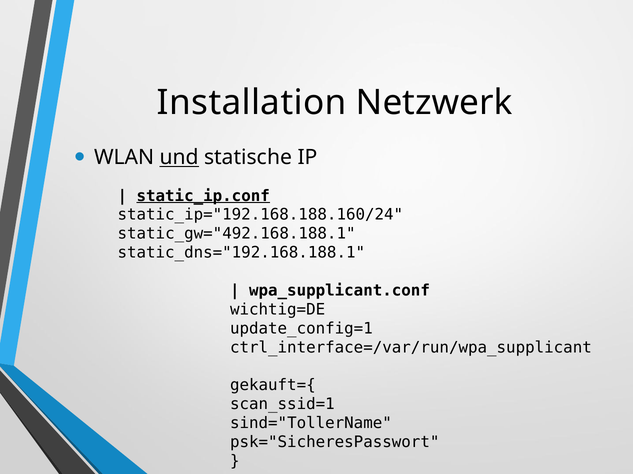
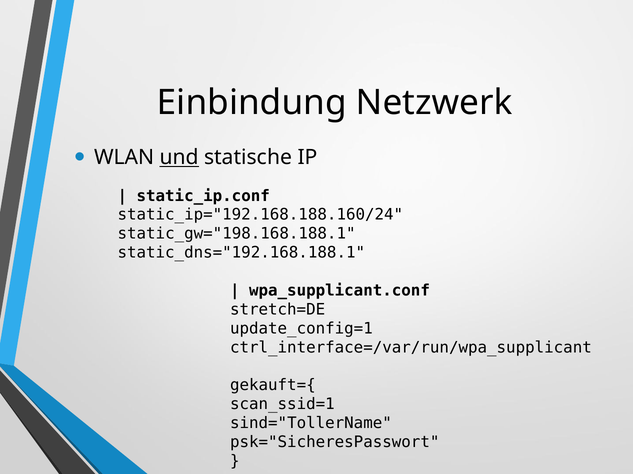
Installation: Installation -> Einbindung (252, 103)
static_ip.conf underline: present -> none (203, 196)
static_gw="492.168.188.1: static_gw="492.168.188.1 -> static_gw="198.168.188.1 (237, 234)
wichtig=DE: wichtig=DE -> stretch=DE (278, 310)
